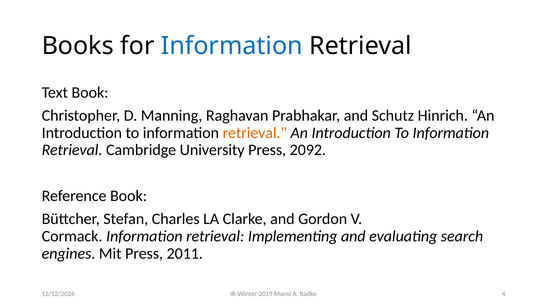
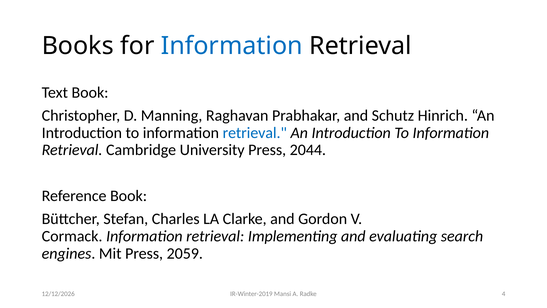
retrieval colour: orange -> blue (255, 133)
2092: 2092 -> 2044 (308, 150)
2011: 2011 -> 2059 (185, 253)
